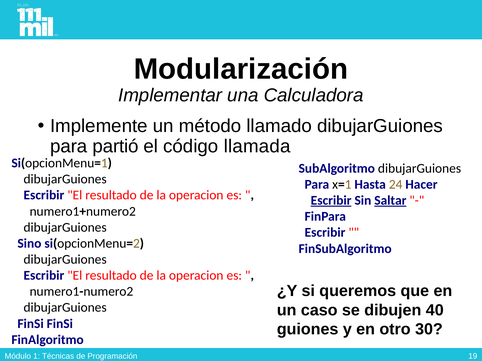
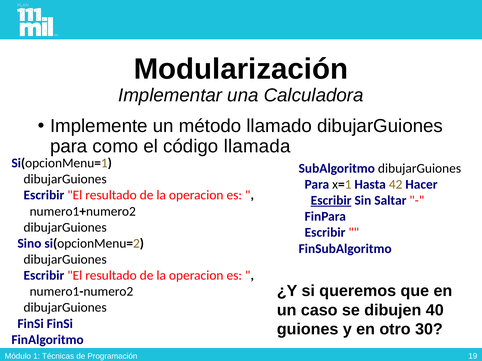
partió: partió -> como (115, 146)
24: 24 -> 42 (396, 185)
Saltar underline: present -> none (390, 201)
